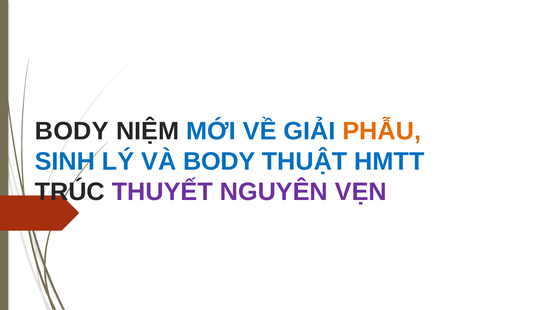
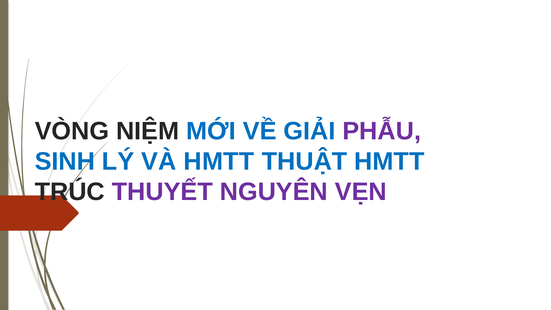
BODY: BODY -> VÒNG (72, 131)
PHẪU colour: orange -> purple (382, 131)
VÀ BODY: BODY -> HMTT (219, 161)
